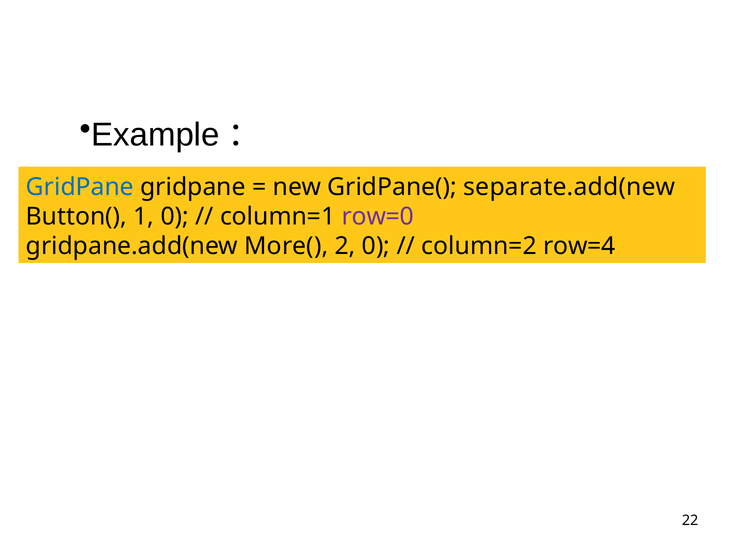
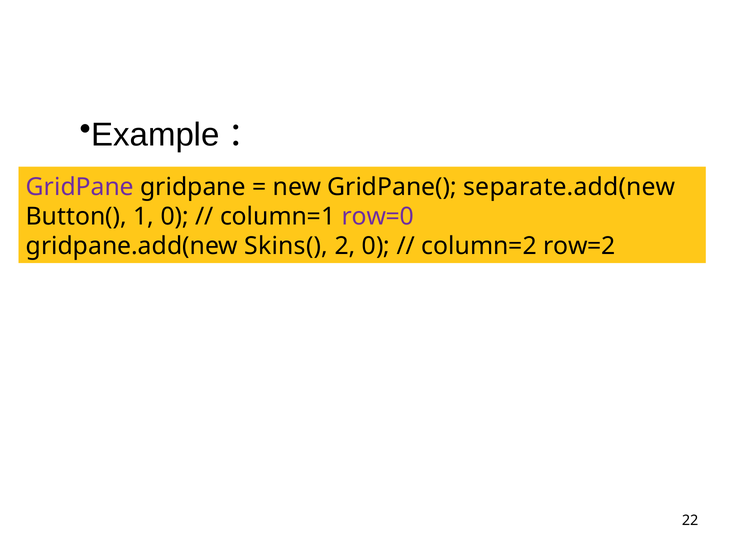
GridPane colour: blue -> purple (80, 187)
More(: More( -> Skins( (286, 246)
row=4: row=4 -> row=2 (579, 246)
